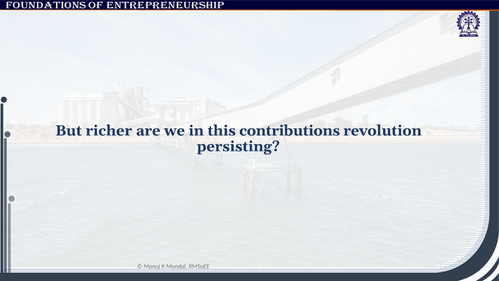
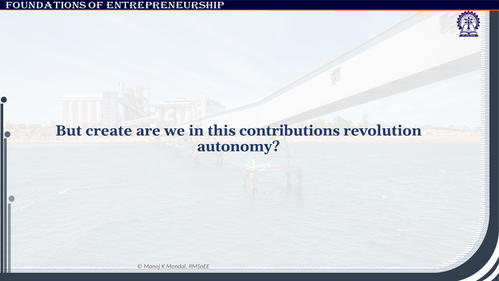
richer: richer -> create (109, 131)
persisting: persisting -> autonomy (238, 146)
